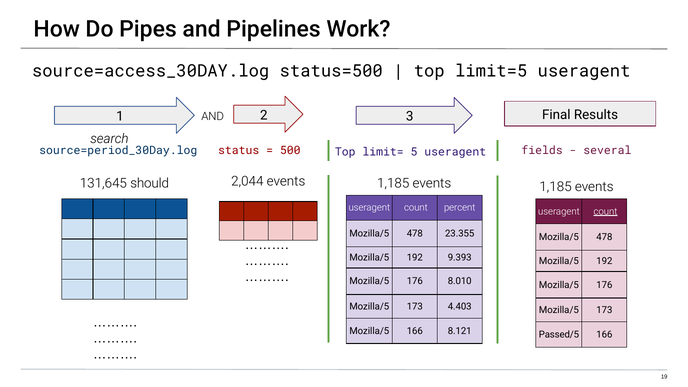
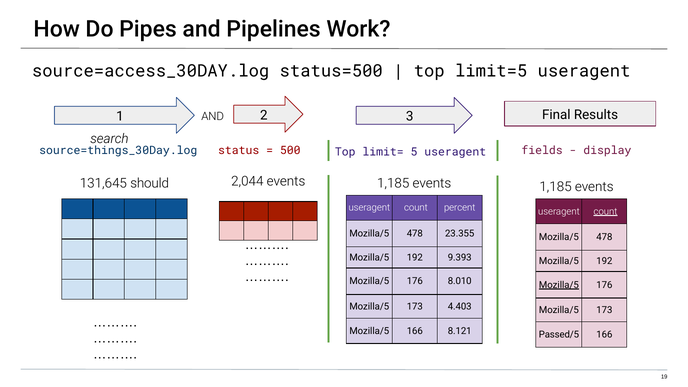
source=period_30Day.log: source=period_30Day.log -> source=things_30Day.log (118, 151)
several: several -> display (607, 151)
Mozilla/5 underline: none -> present (559, 285)
